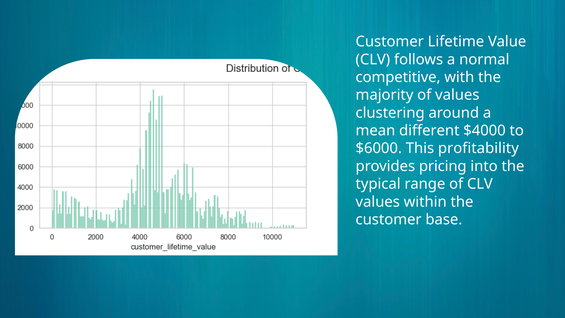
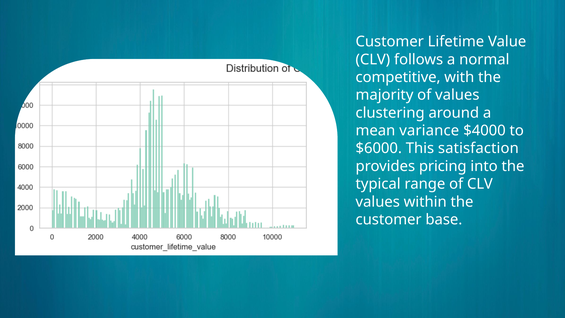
different: different -> variance (429, 131)
profitability: profitability -> satisfaction (478, 148)
